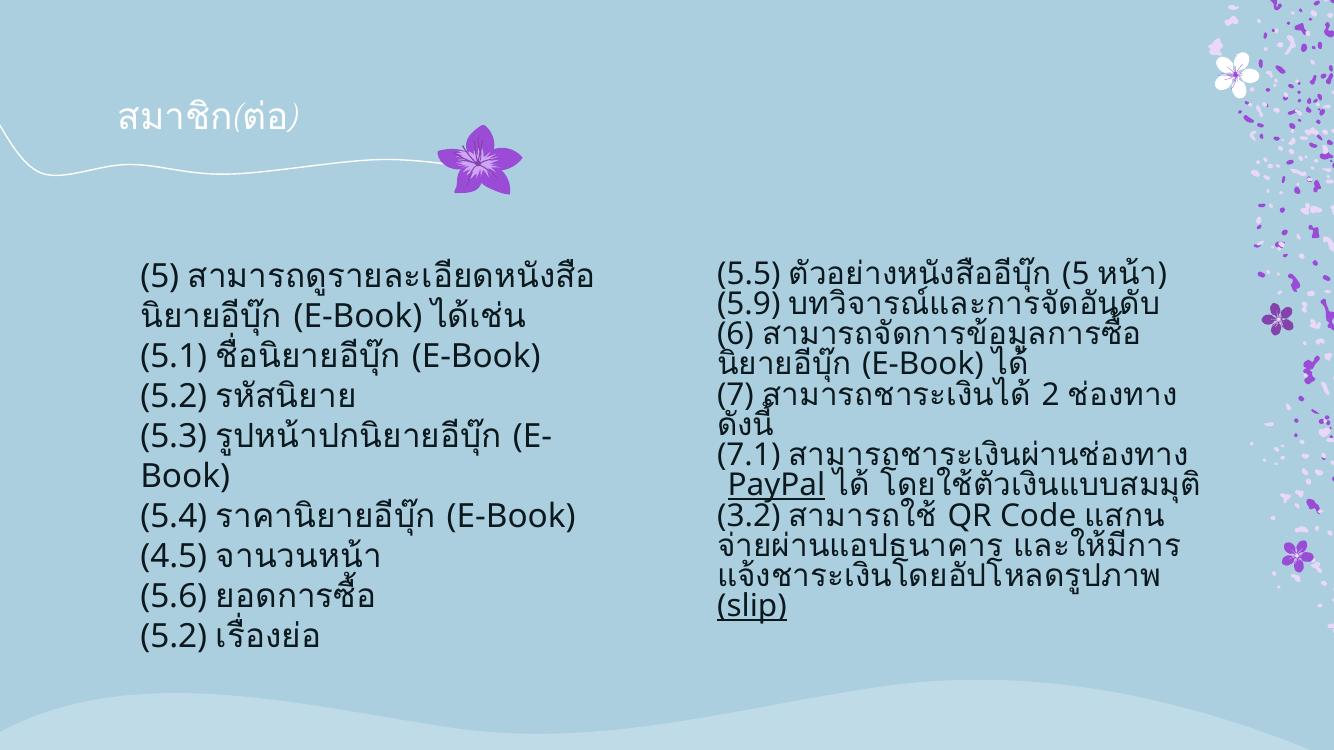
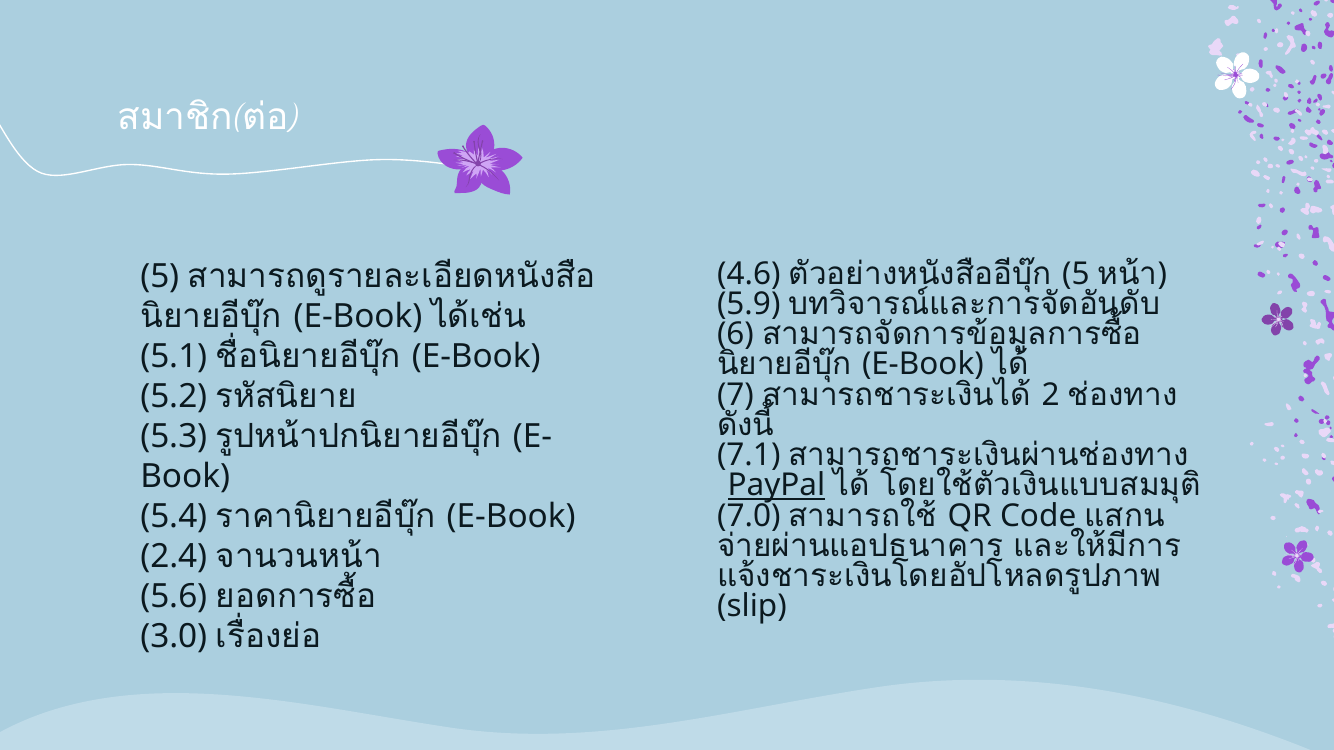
5.5: 5.5 -> 4.6 (749, 274)
3.2: 3.2 -> 7.0 (749, 516)
4.5: 4.5 -> 2.4 (174, 557)
slip underline: present -> none (752, 607)
5.2: 5.2 -> 3.0 (174, 637)
